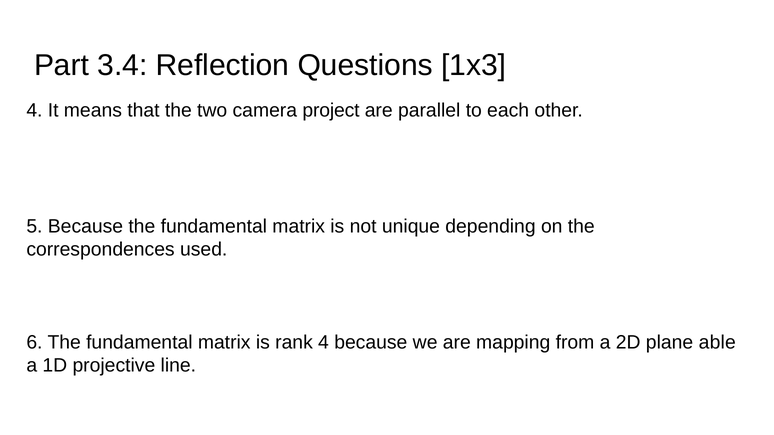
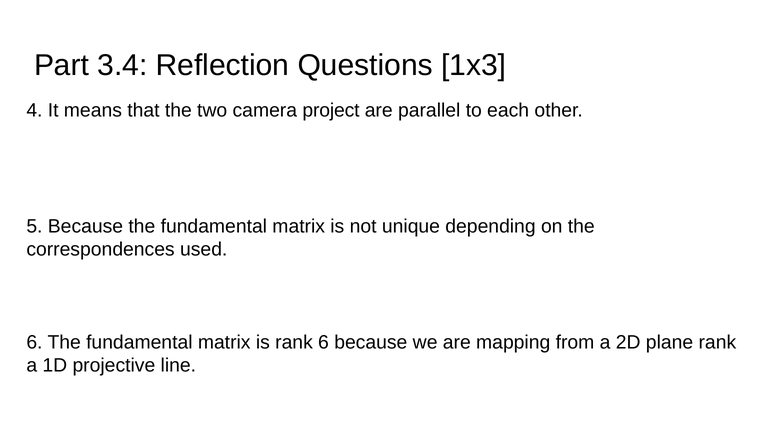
rank 4: 4 -> 6 (323, 343)
plane able: able -> rank (717, 343)
